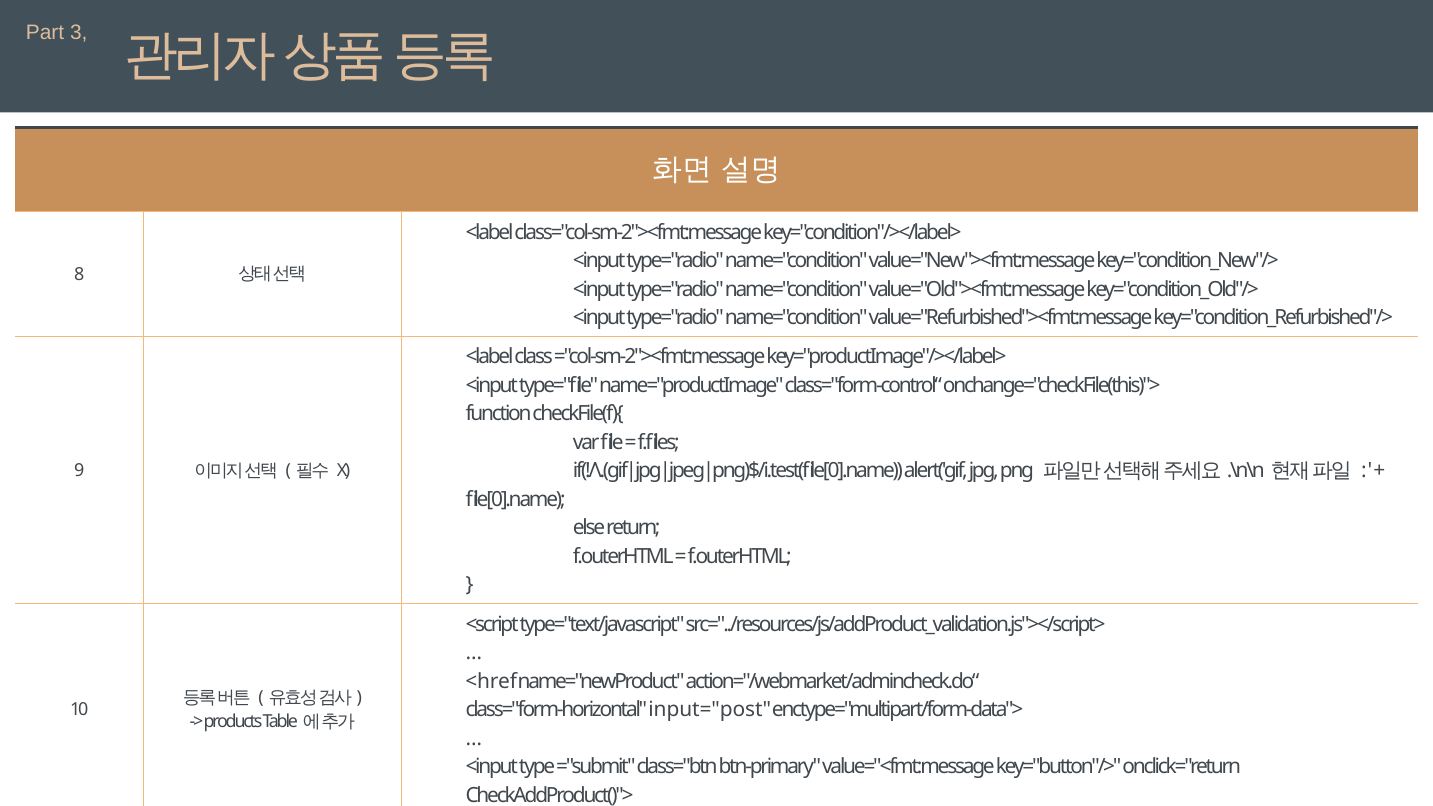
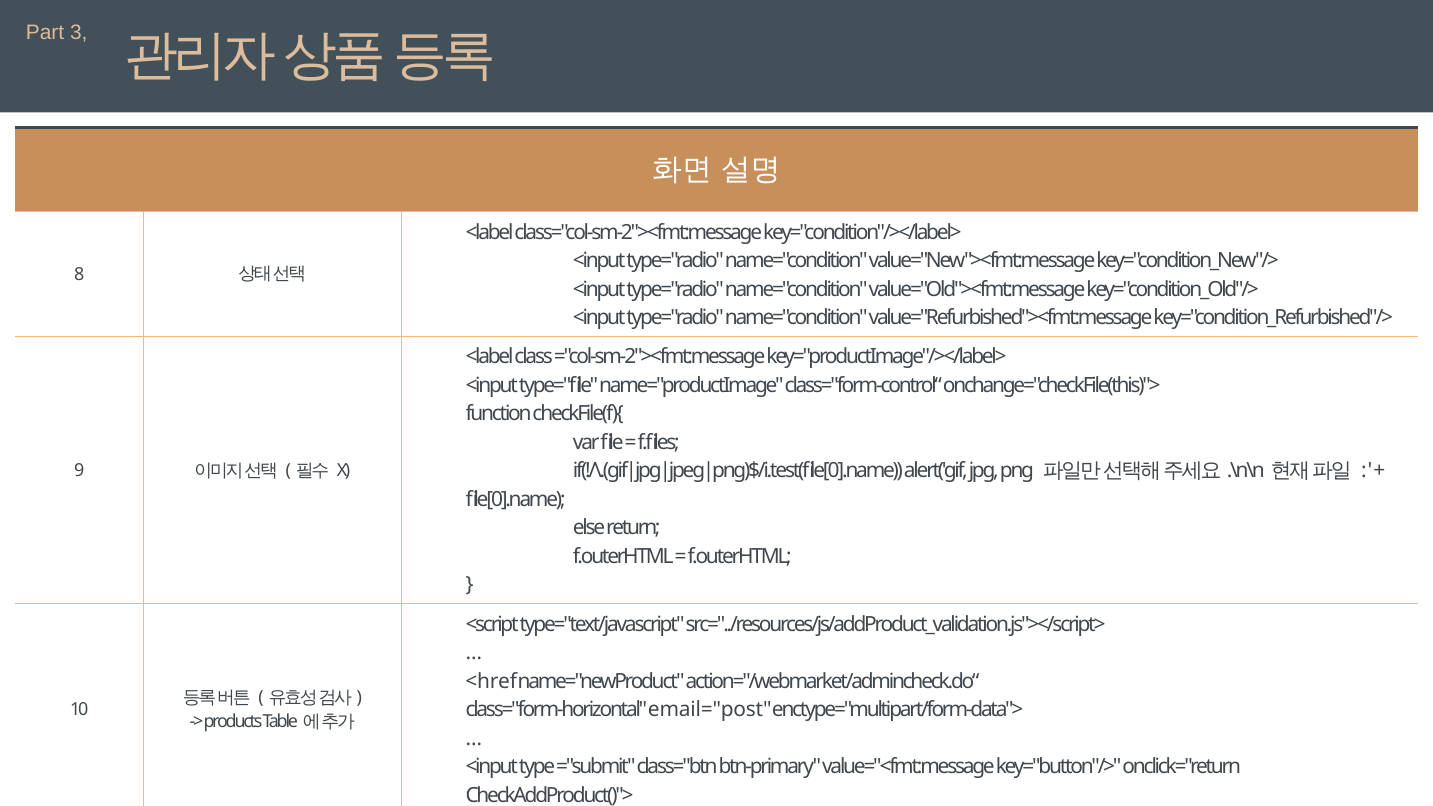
input="post: input="post -> email="post (710, 710)
